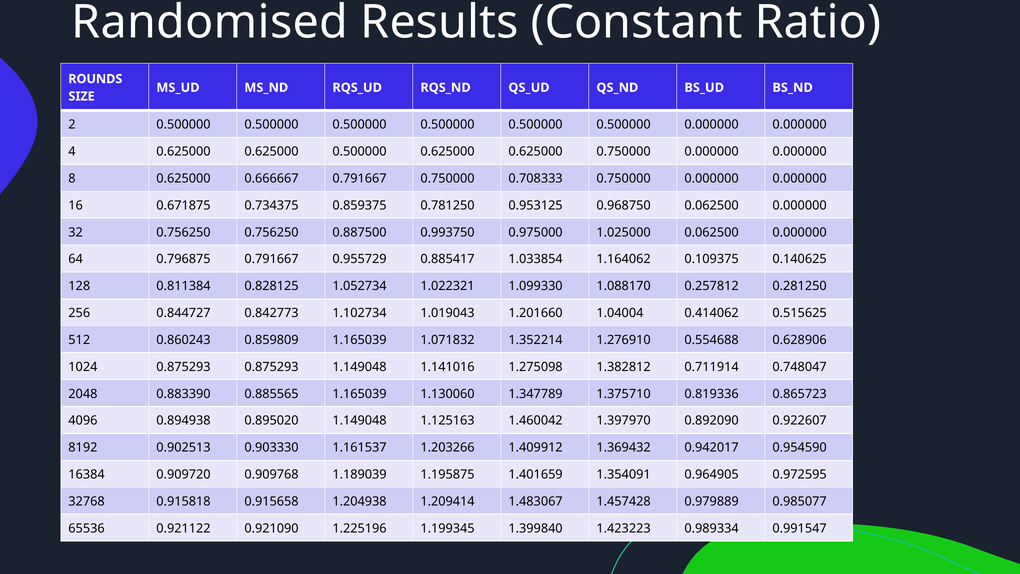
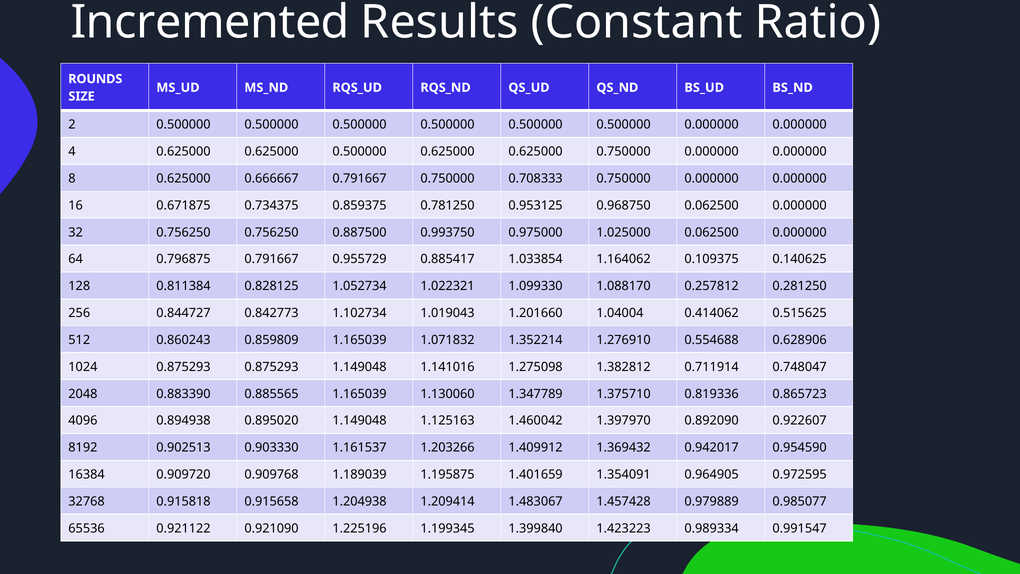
Randomised: Randomised -> Incremented (210, 22)
